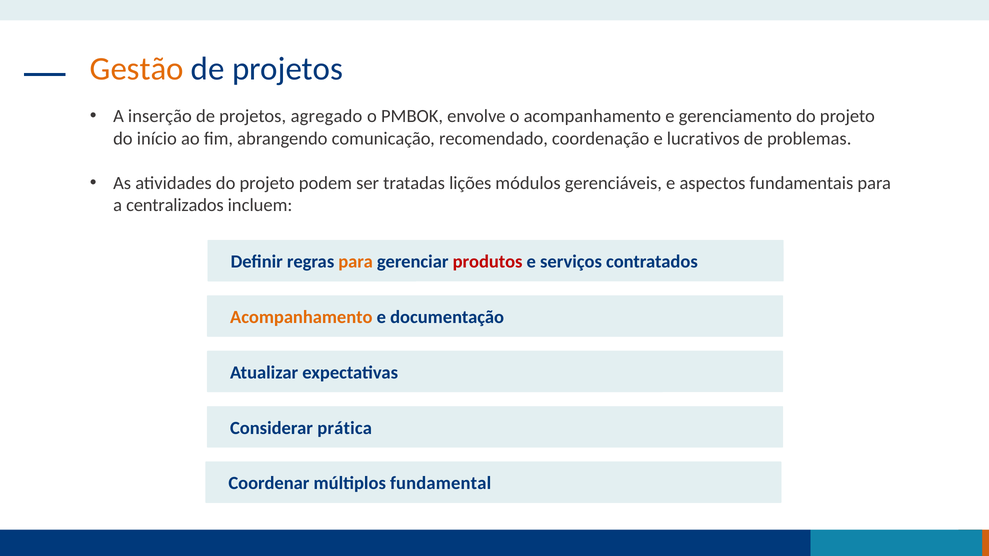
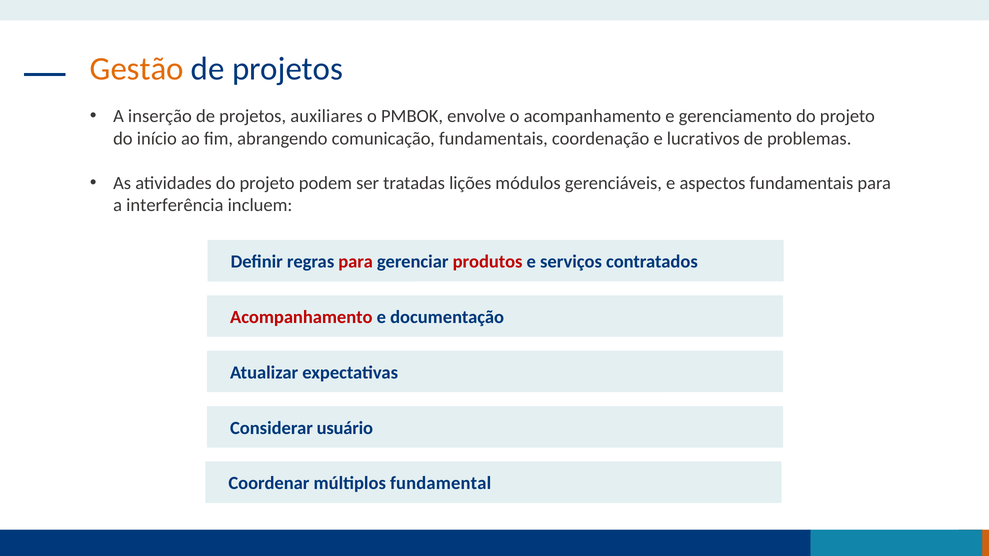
agregado: agregado -> auxiliares (327, 116)
comunicação recomendado: recomendado -> fundamentais (493, 138)
centralizados: centralizados -> interferência (175, 205)
para colour: orange -> red (356, 262)
Acompanhamento colour: orange -> red (301, 317)
prática: prática -> usuário (345, 428)
